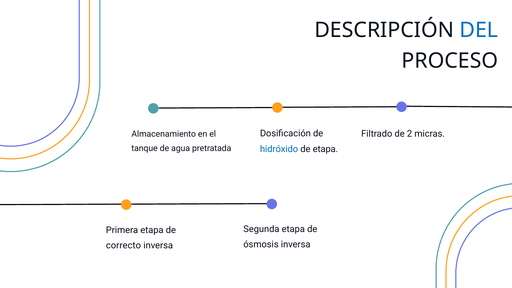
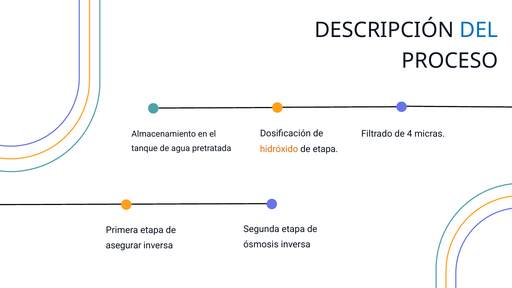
2: 2 -> 4 (410, 134)
hidróxido colour: blue -> orange (279, 149)
correcto: correcto -> asegurar (124, 246)
